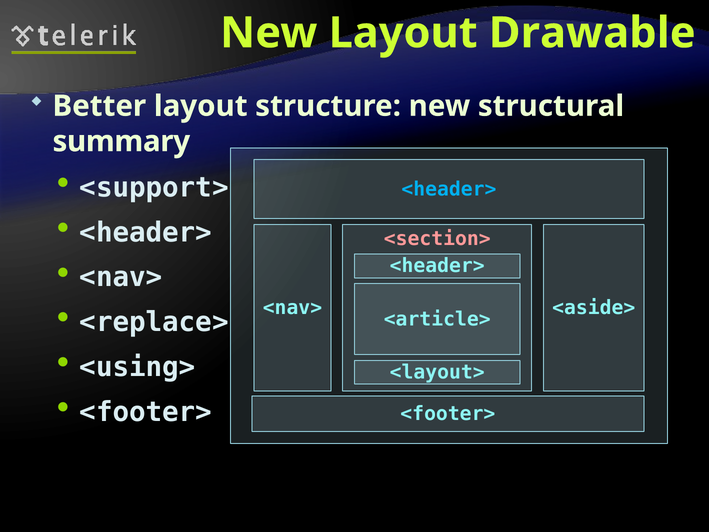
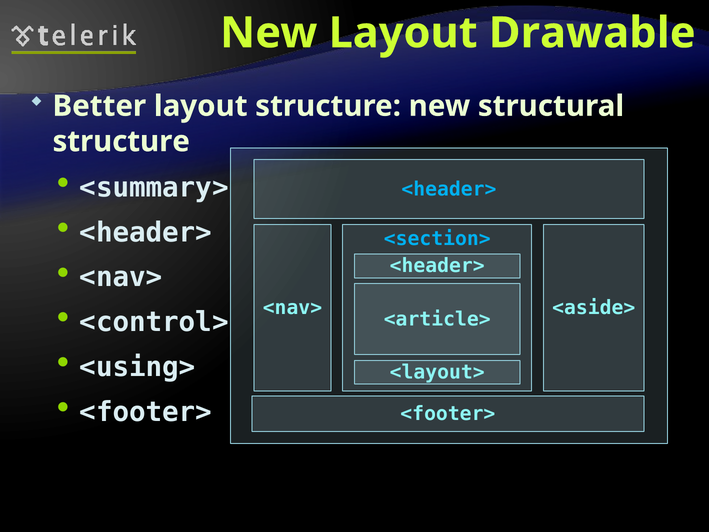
summary: summary -> structure (121, 141)
<support>: <support> -> <summary> (154, 187)
<section> colour: pink -> light blue (437, 238)
<replace>: <replace> -> <control> (154, 322)
